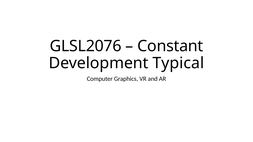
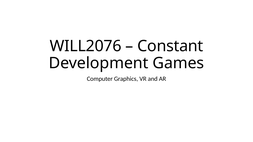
GLSL2076: GLSL2076 -> WILL2076 (86, 46)
Typical: Typical -> Games (178, 63)
